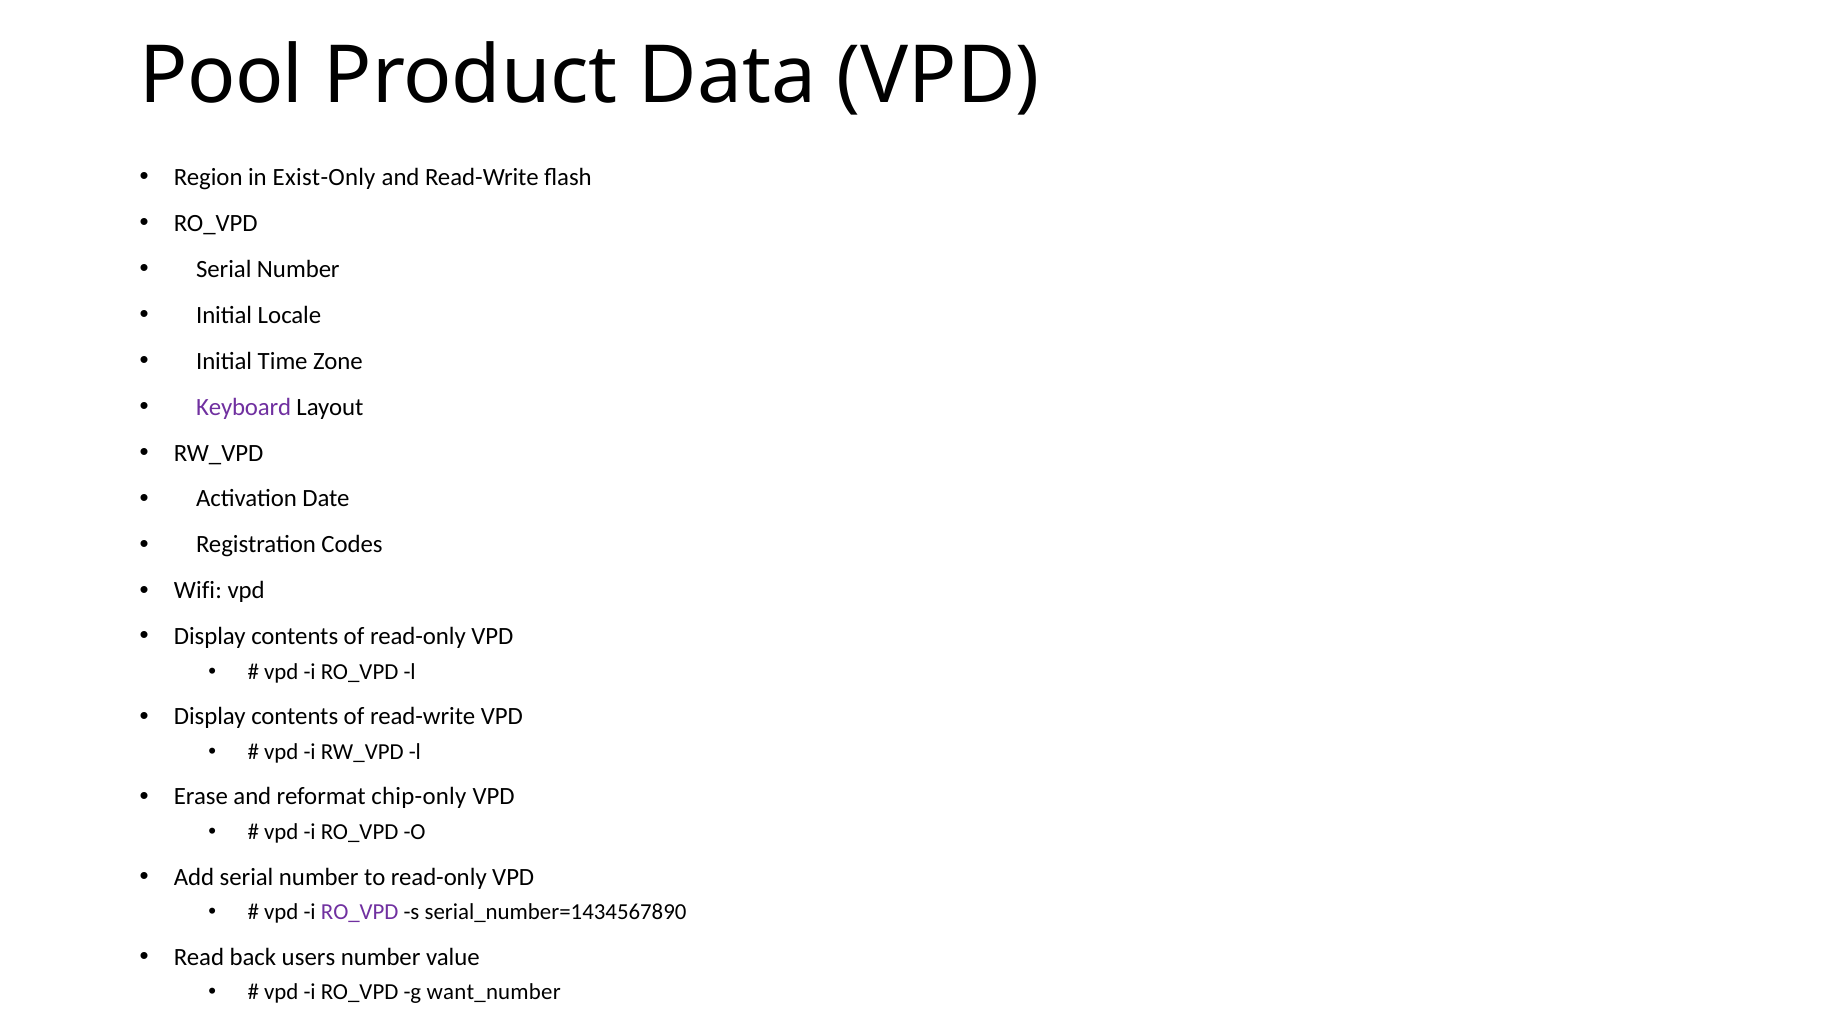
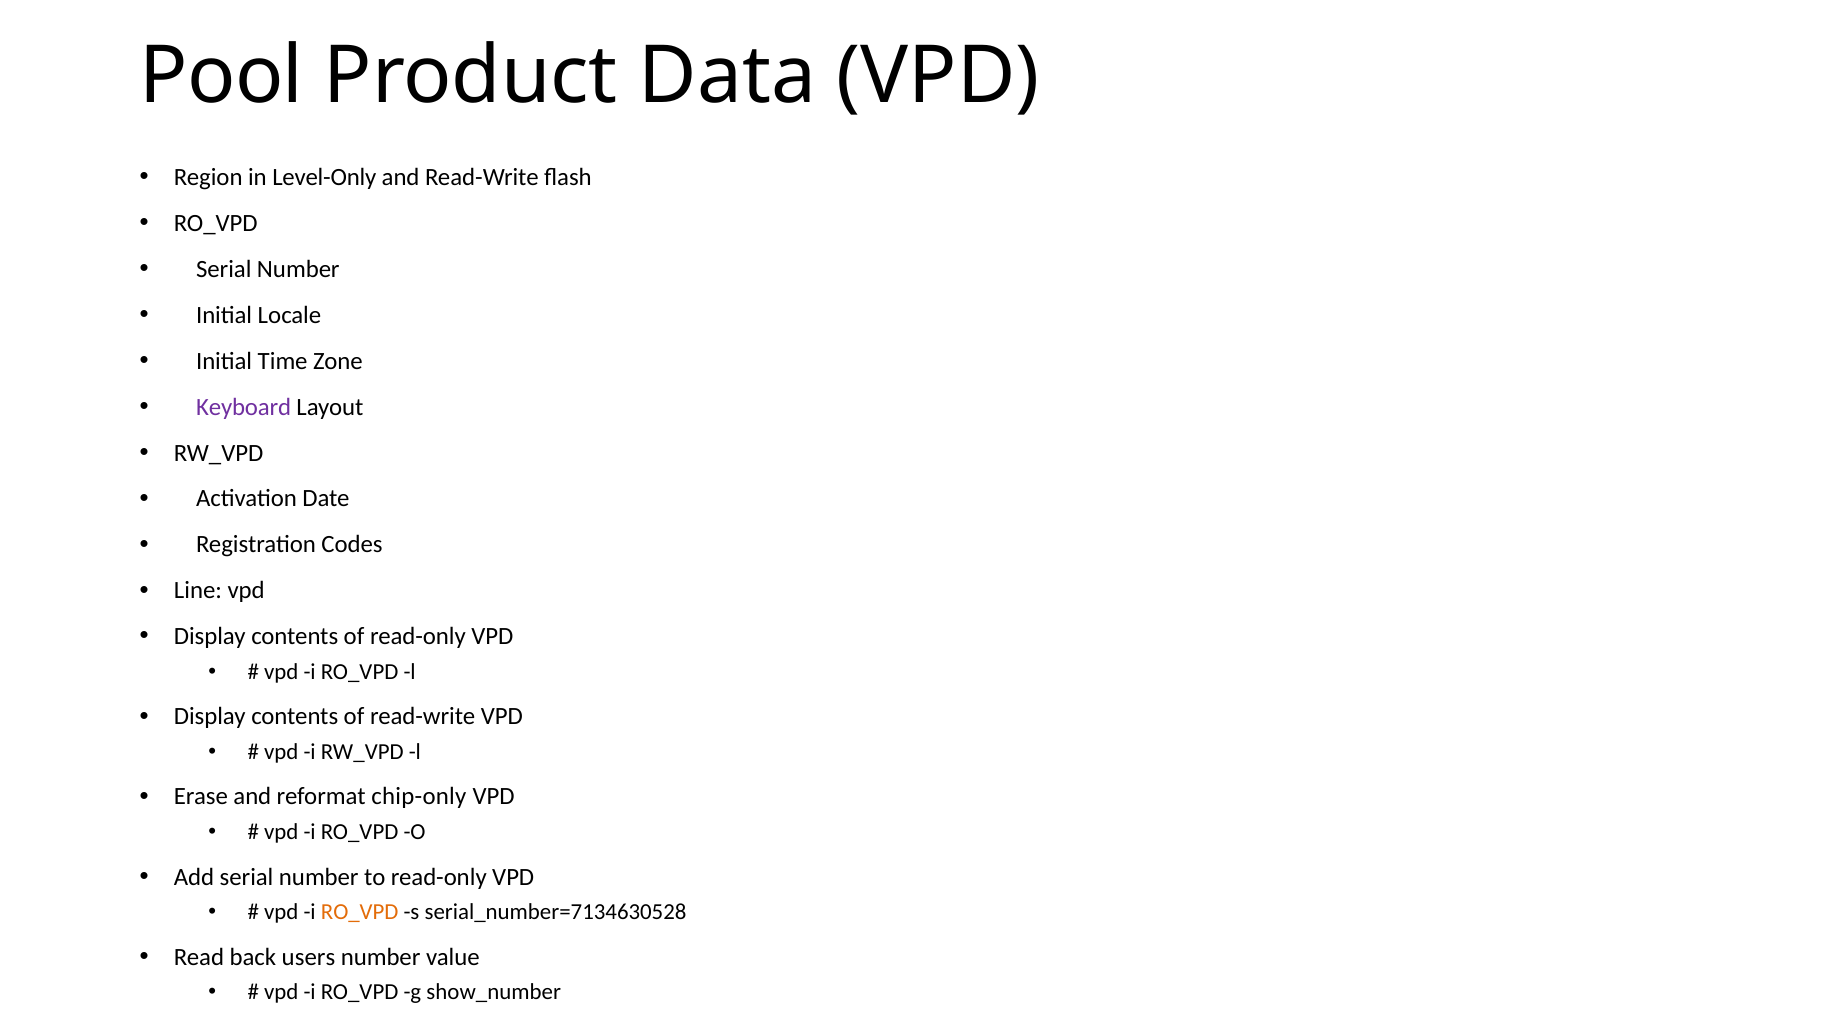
Exist-Only: Exist-Only -> Level-Only (324, 177)
Wifi: Wifi -> Line (198, 591)
RO_VPD colour: purple -> orange (360, 912)
serial_number=1434567890: serial_number=1434567890 -> serial_number=7134630528 (556, 912)
want_number: want_number -> show_number (494, 992)
